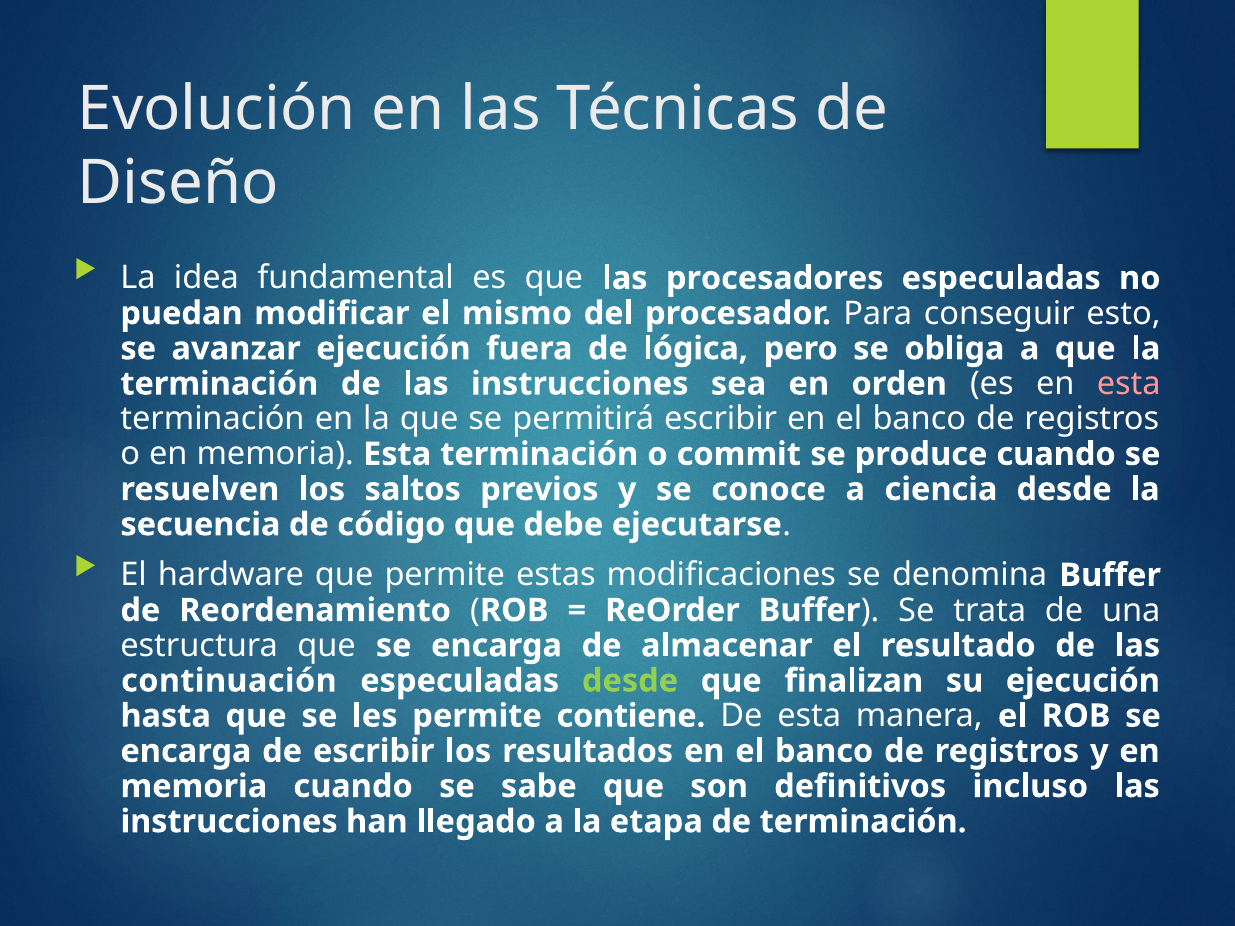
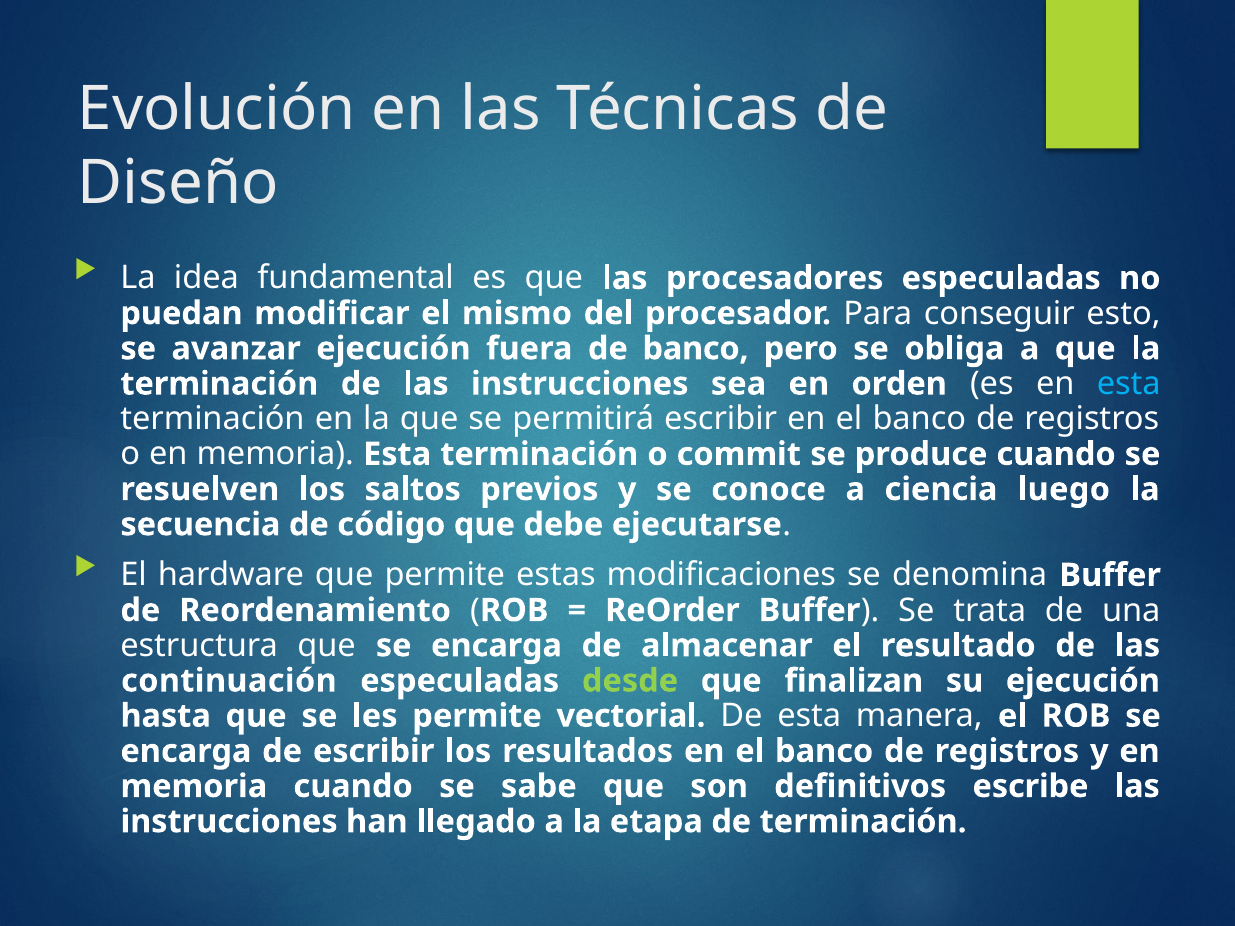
de lógica: lógica -> banco (696, 349)
esta colour: pink -> light blue (1129, 384)
ciencia desde: desde -> luego (1064, 490)
contiene: contiene -> vectorial (631, 716)
incluso: incluso -> escribe (1030, 787)
